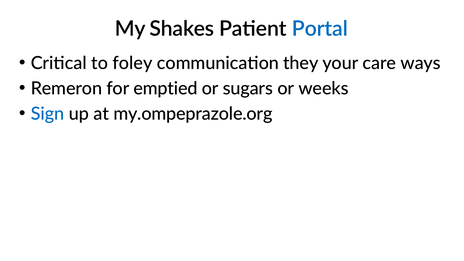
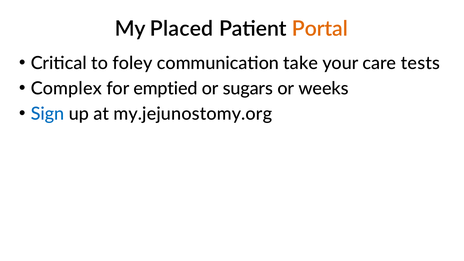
Shakes: Shakes -> Placed (182, 29)
Portal colour: blue -> orange (320, 29)
they: they -> take (301, 63)
ways: ways -> tests (420, 63)
Remeron: Remeron -> Complex (66, 88)
my.ompeprazole.org: my.ompeprazole.org -> my.jejunostomy.org (193, 114)
